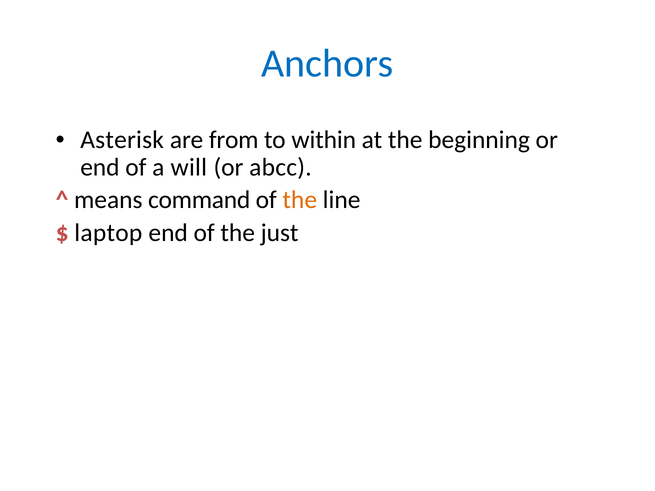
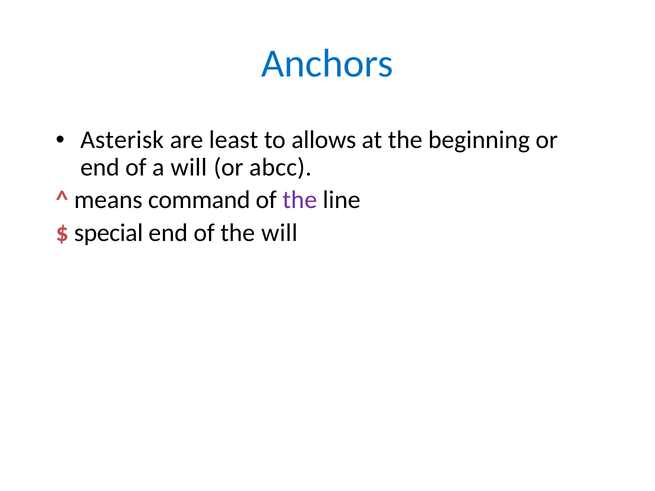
from: from -> least (234, 140)
within: within -> allows (324, 140)
the colour: orange -> purple (300, 200)
laptop: laptop -> special (109, 233)
the just: just -> will (279, 233)
